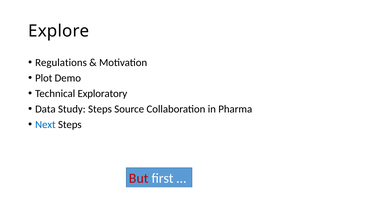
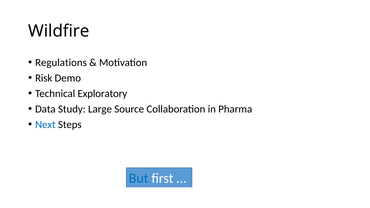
Explore: Explore -> Wildfire (59, 31)
Plot: Plot -> Risk (44, 78)
Study Steps: Steps -> Large (100, 109)
But colour: red -> blue (139, 178)
